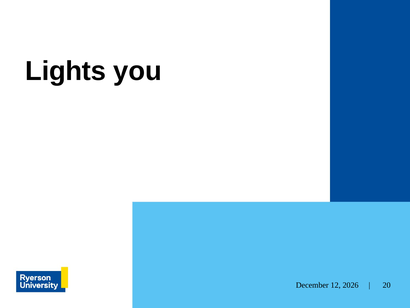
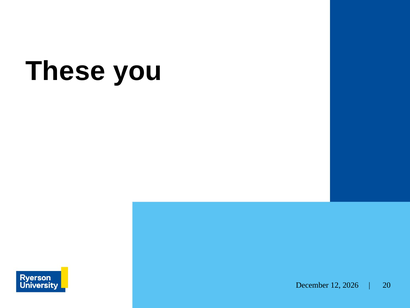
Lights: Lights -> These (65, 71)
